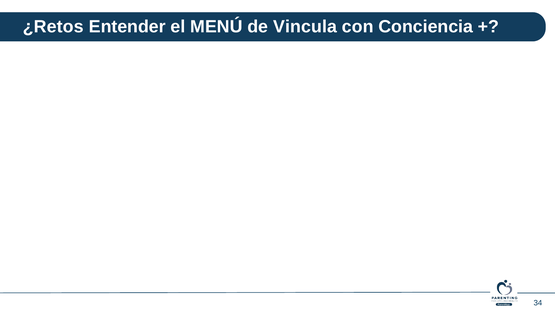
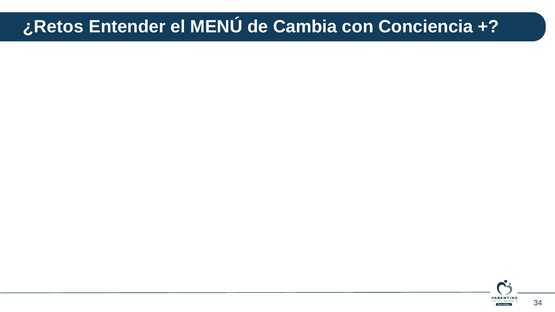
Vincula: Vincula -> Cambia (305, 27)
